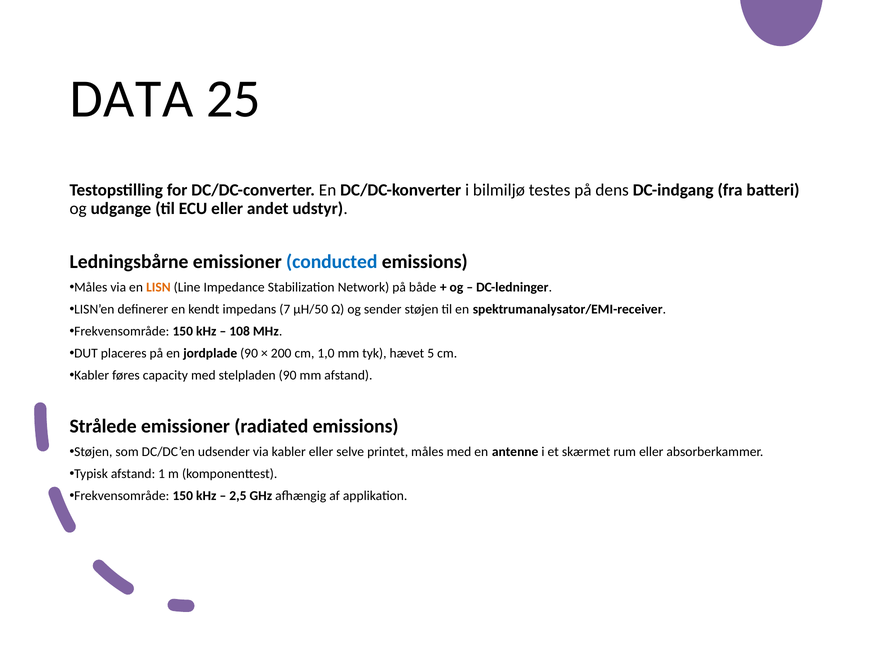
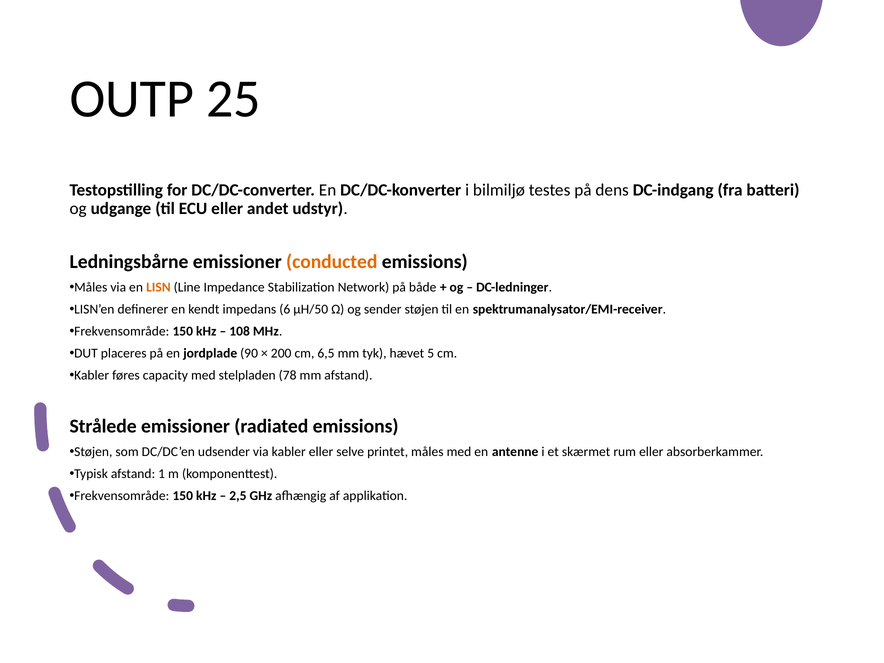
DATA: DATA -> OUTP (132, 99)
conducted colour: blue -> orange (332, 262)
7: 7 -> 6 (285, 309)
1,0: 1,0 -> 6,5 (326, 353)
stelpladen 90: 90 -> 78 (288, 375)
